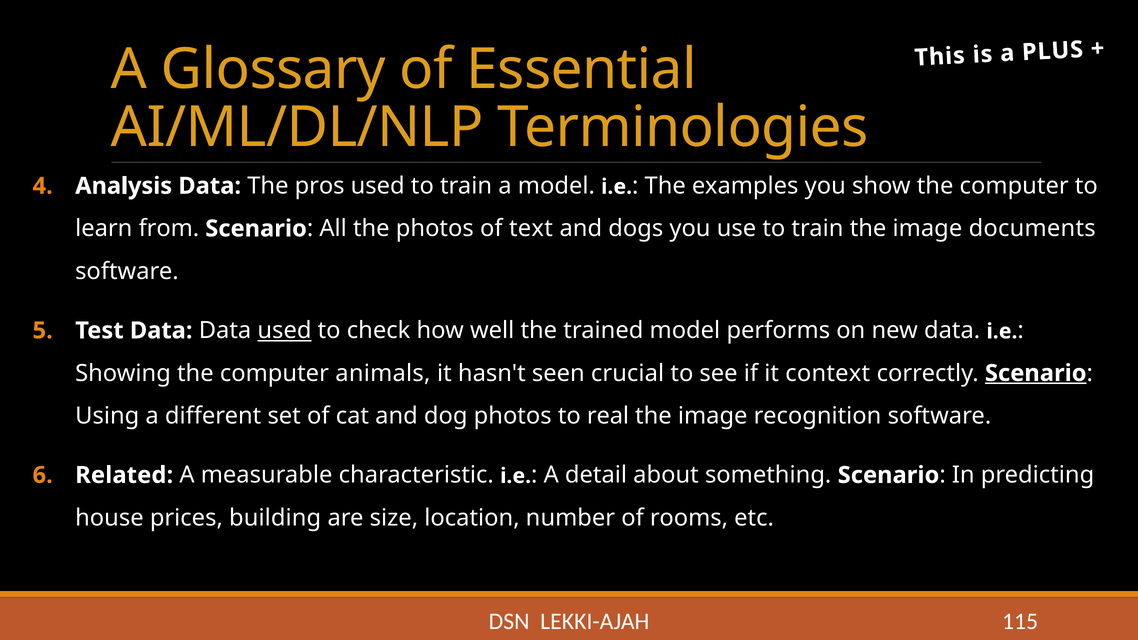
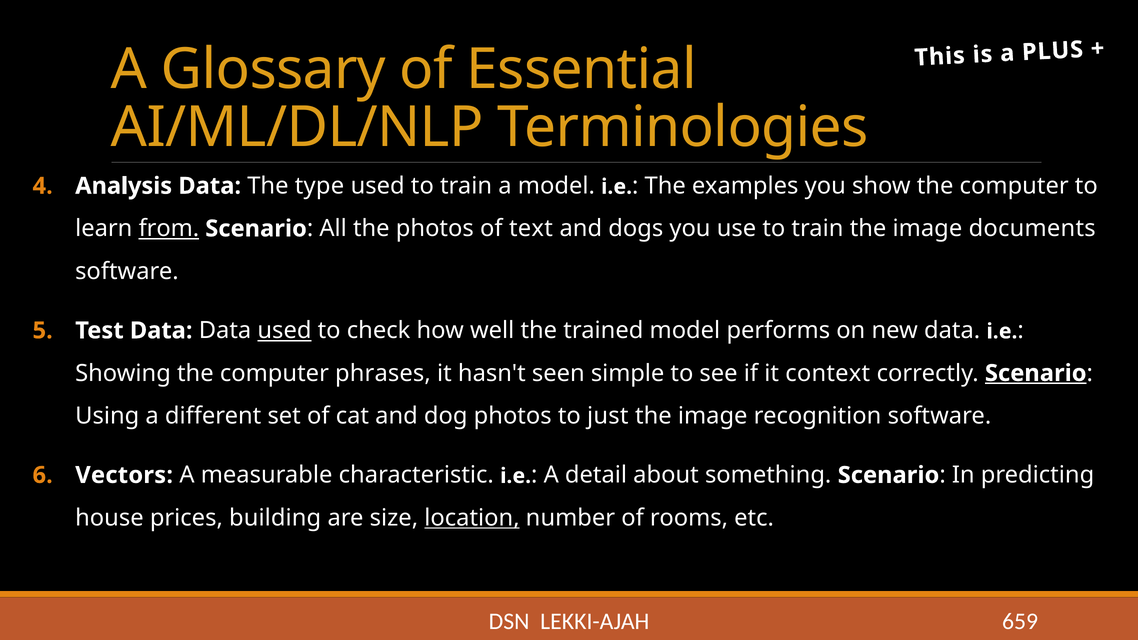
pros: pros -> type (319, 186)
from underline: none -> present (169, 229)
animals: animals -> phrases (383, 373)
crucial: crucial -> simple (628, 373)
real: real -> just (608, 416)
Related: Related -> Vectors (124, 475)
location underline: none -> present (472, 518)
115: 115 -> 659 (1020, 621)
